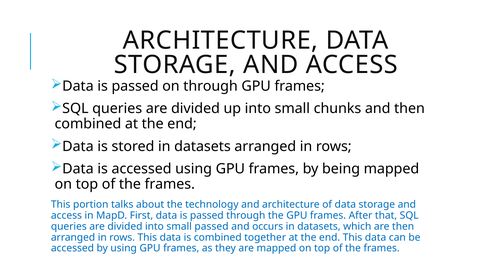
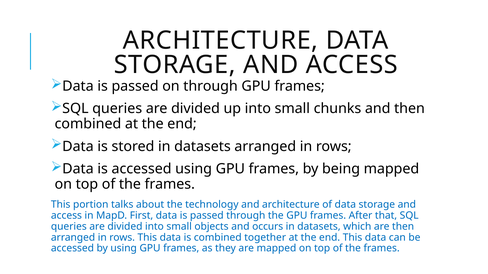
small passed: passed -> objects (212, 227)
